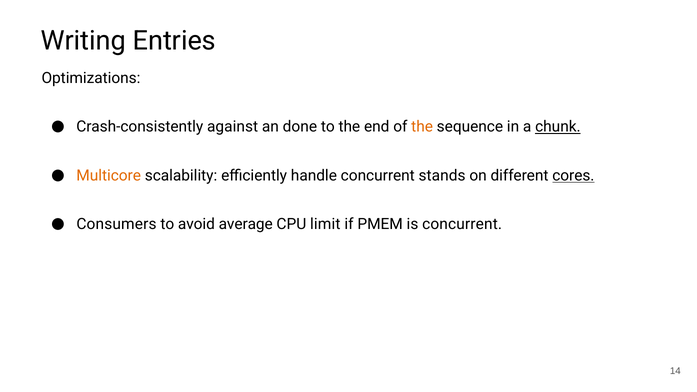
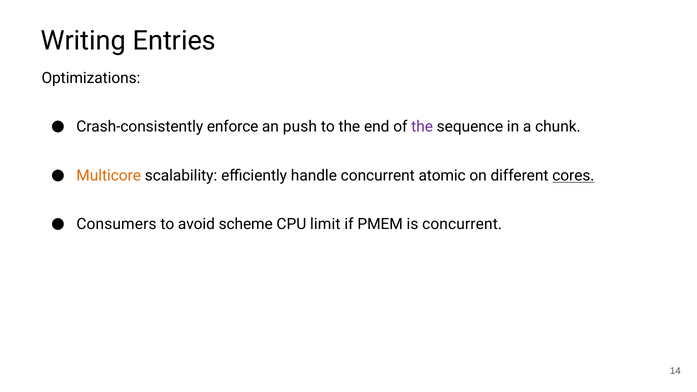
against: against -> enforce (233, 127)
done: done -> push (300, 127)
the colour: orange -> purple (422, 127)
chunk underline: present -> none (558, 127)
stands: stands -> atomic (442, 176)
average: average -> scheme (246, 224)
